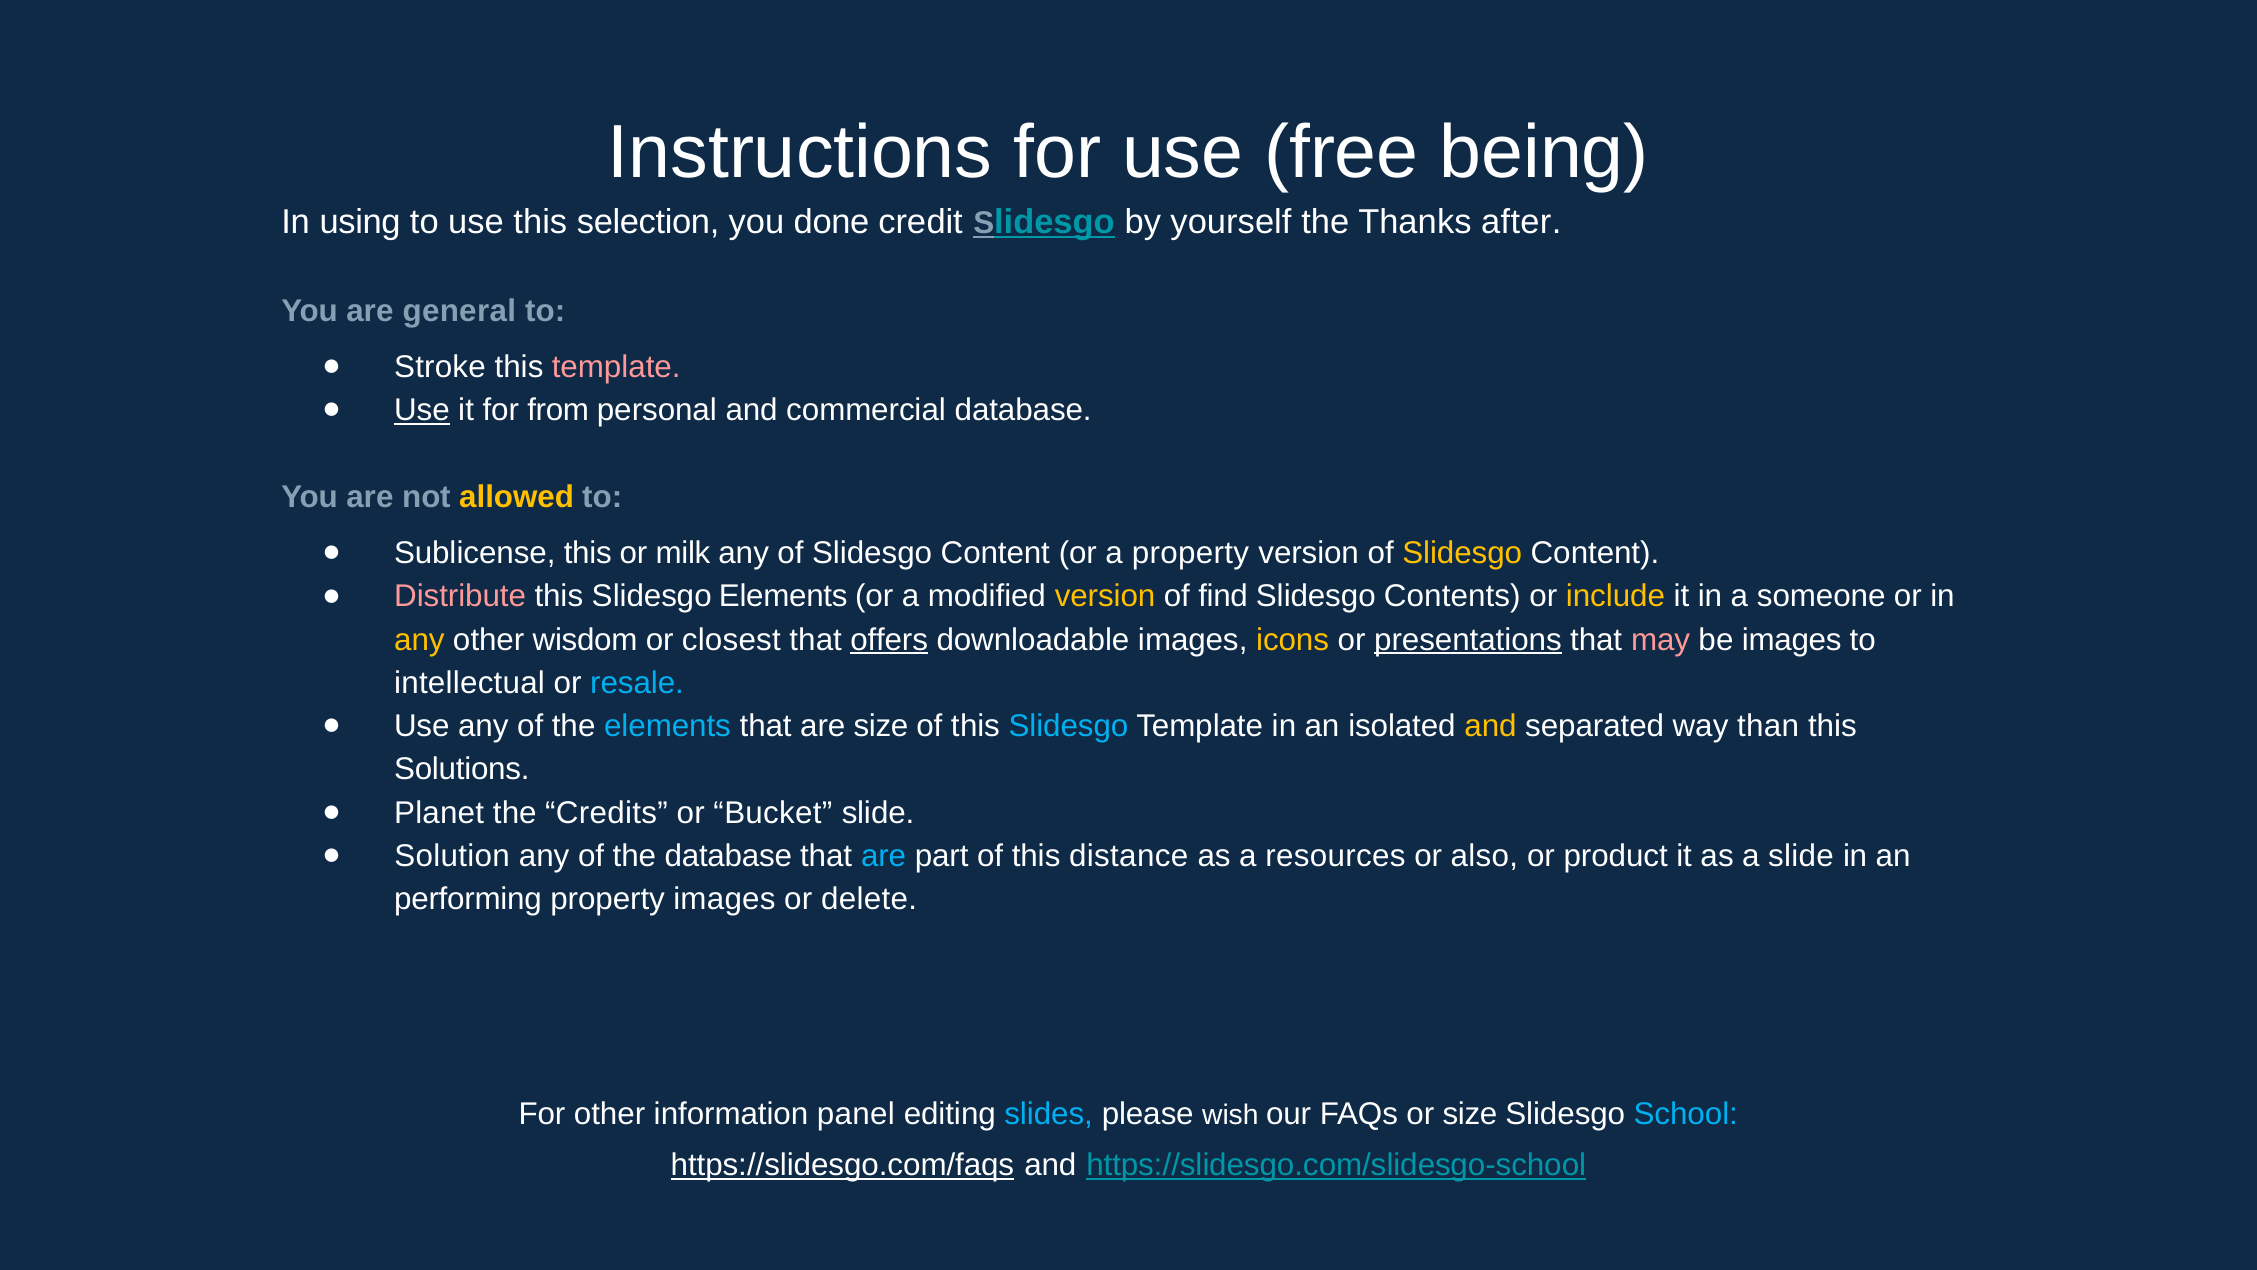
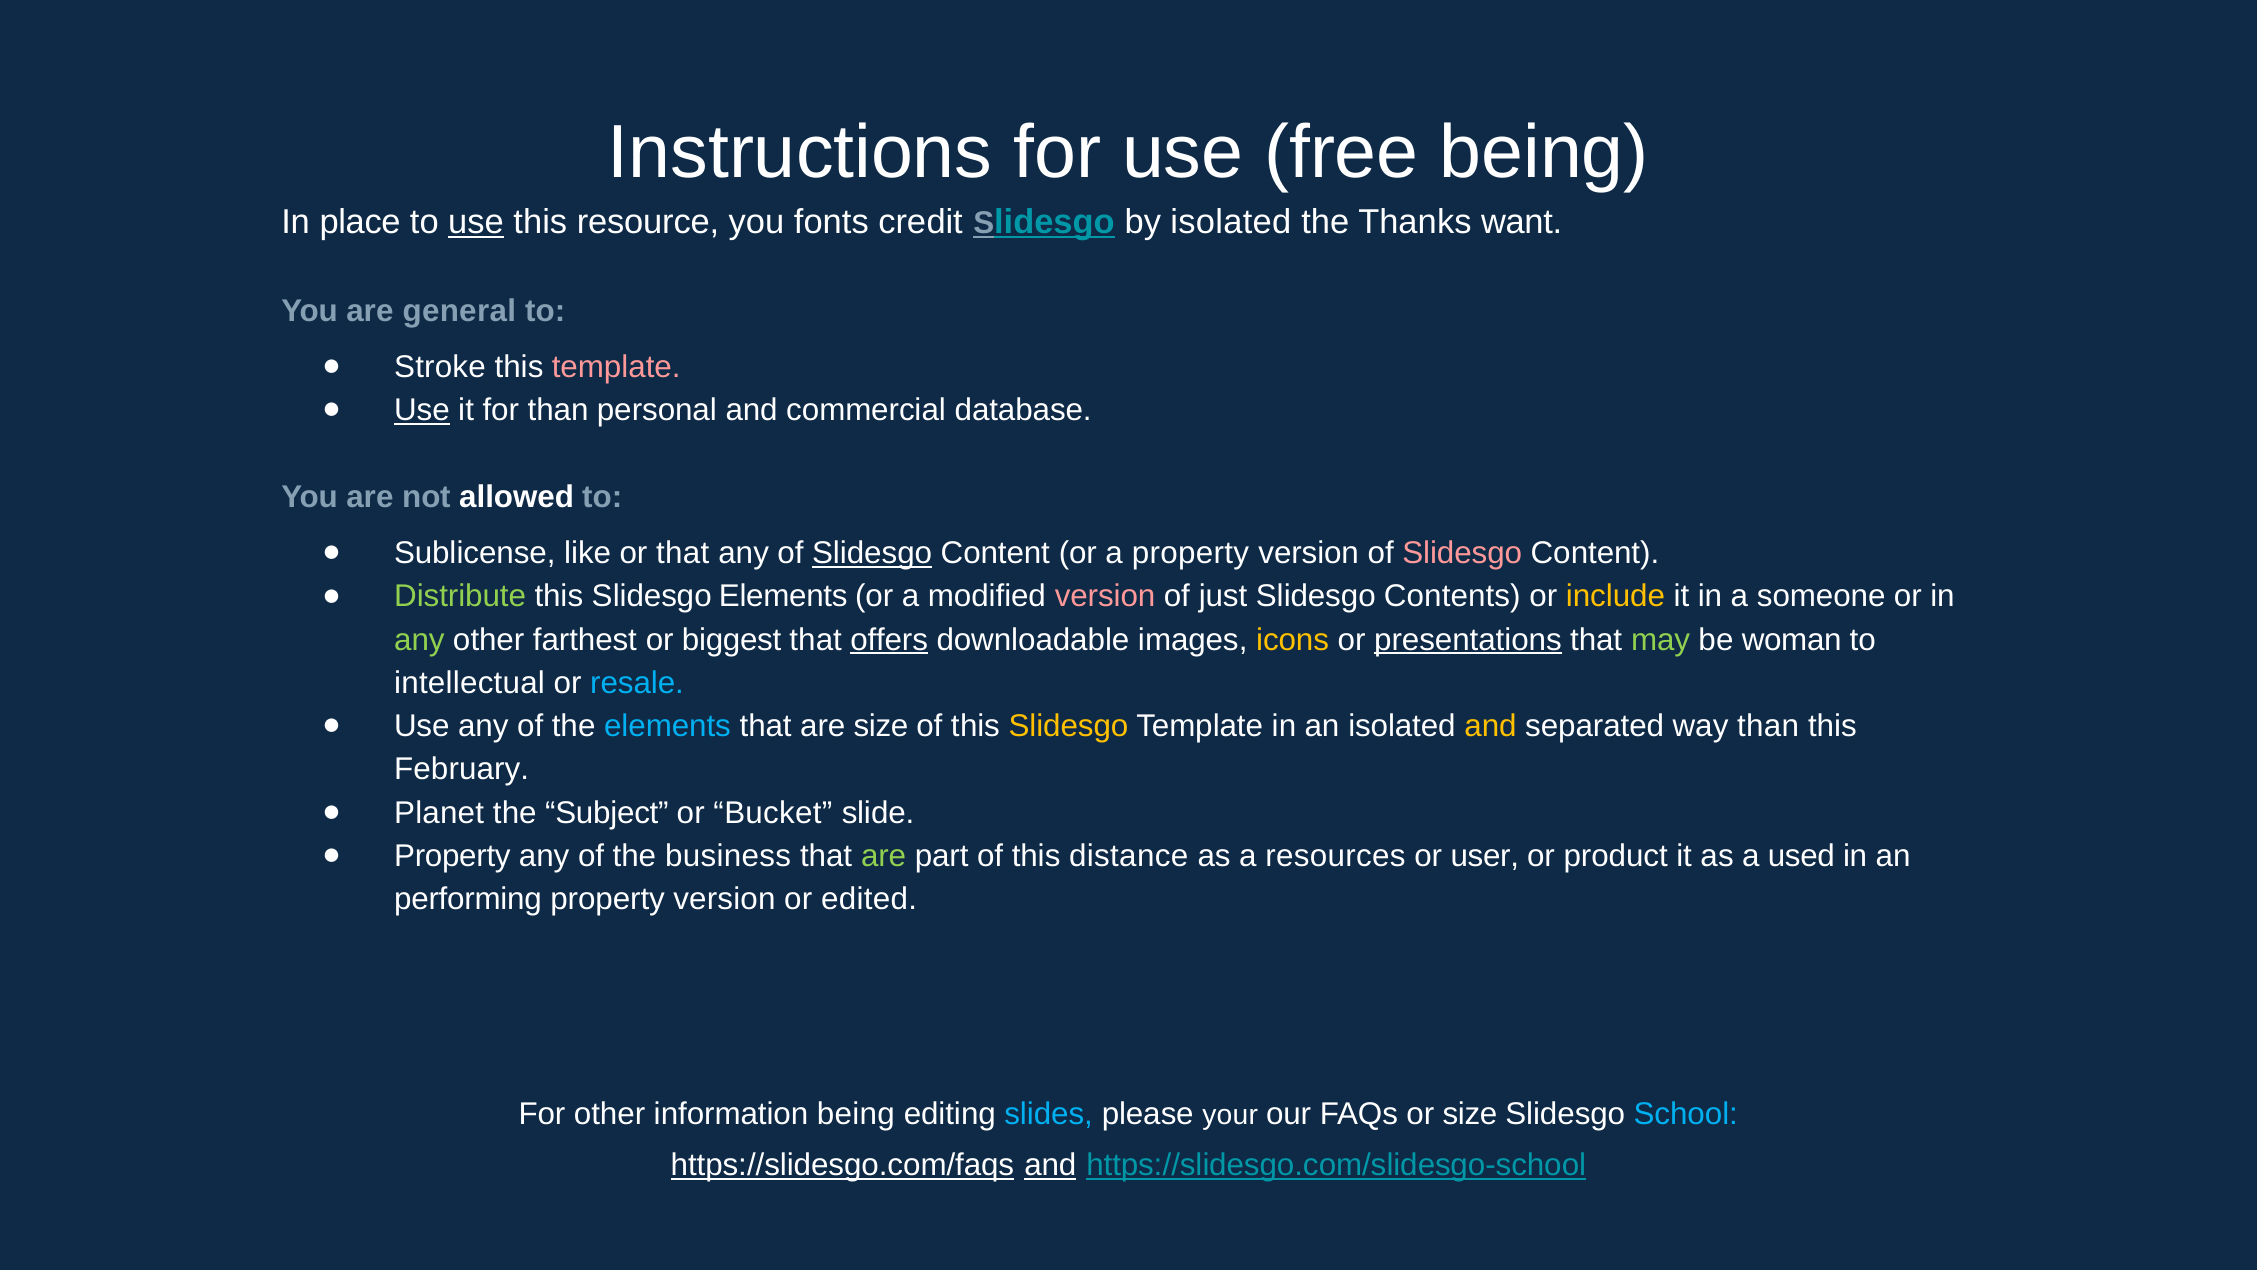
using: using -> place (360, 222)
use underline: none -> present (476, 222)
selection: selection -> resource (648, 222)
done: done -> fonts (831, 222)
by yourself: yourself -> isolated (1231, 222)
after: after -> want (1522, 222)
for from: from -> than (558, 410)
allowed colour: yellow -> white (517, 497)
Sublicense this: this -> like (588, 553)
or milk: milk -> that (683, 553)
Slidesgo underline: none -> present (872, 553)
Slidesgo colour: yellow -> pink (1462, 553)
Distribute colour: pink -> light green (460, 596)
version colour: yellow -> pink (1105, 596)
find: find -> just (1223, 596)
any colour: yellow -> light green (419, 640)
wisdom: wisdom -> farthest (585, 640)
closest: closest -> biggest (732, 640)
may colour: pink -> light green (1661, 640)
be images: images -> woman (1792, 640)
Slidesgo colour: light blue -> yellow (1068, 726)
Solutions: Solutions -> February (462, 769)
Credits: Credits -> Subject (607, 813)
Solution: Solution -> Property (452, 856)
the database: database -> business (728, 856)
are colour: light blue -> light green (884, 856)
also: also -> user (1485, 856)
a slide: slide -> used (1801, 856)
images: images -> version (724, 899)
delete: delete -> edited (869, 899)
information panel: panel -> being (856, 1114)
wish: wish -> your (1230, 1115)
and underline: none -> present (1050, 1165)
